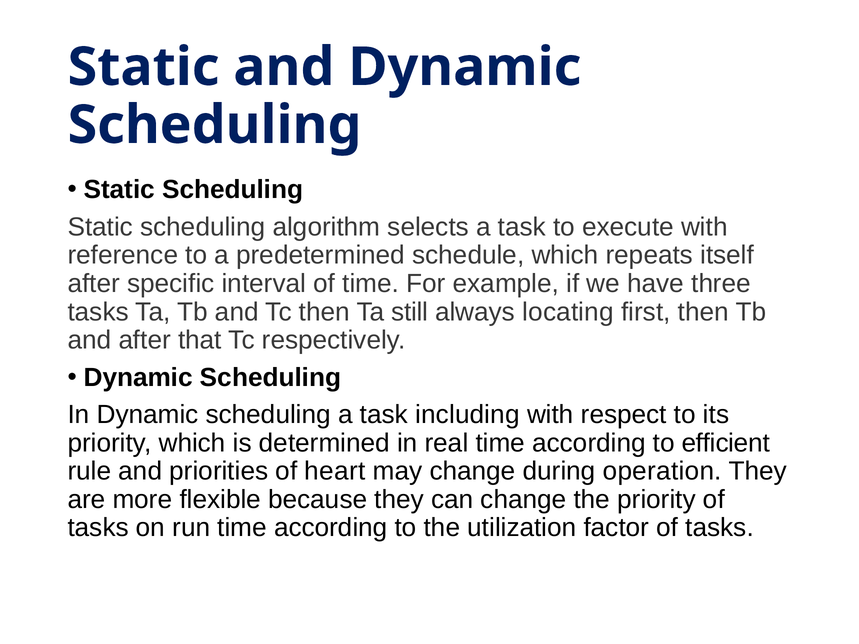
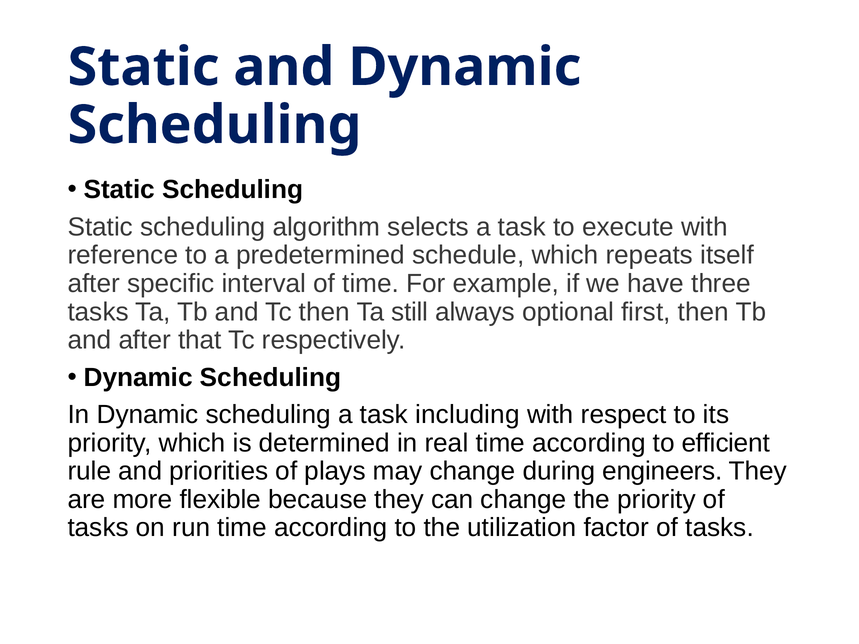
locating: locating -> optional (568, 312)
heart: heart -> plays (335, 471)
operation: operation -> engineers (662, 471)
